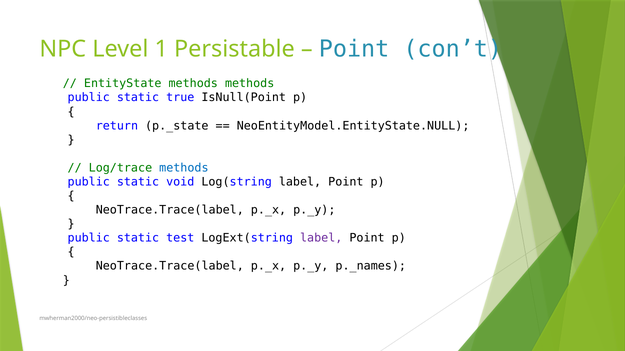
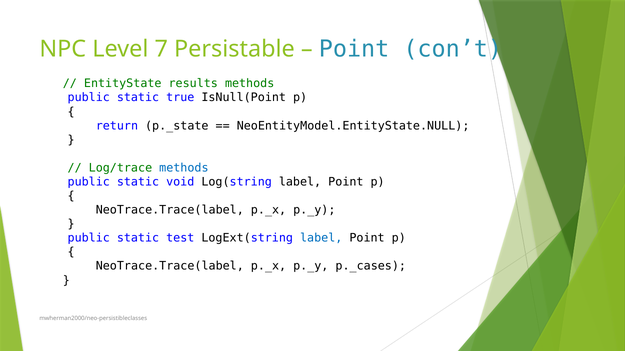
1: 1 -> 7 (161, 49)
EntityState methods: methods -> results (193, 84)
label colour: purple -> blue (321, 238)
p._names: p._names -> p._cases (371, 267)
